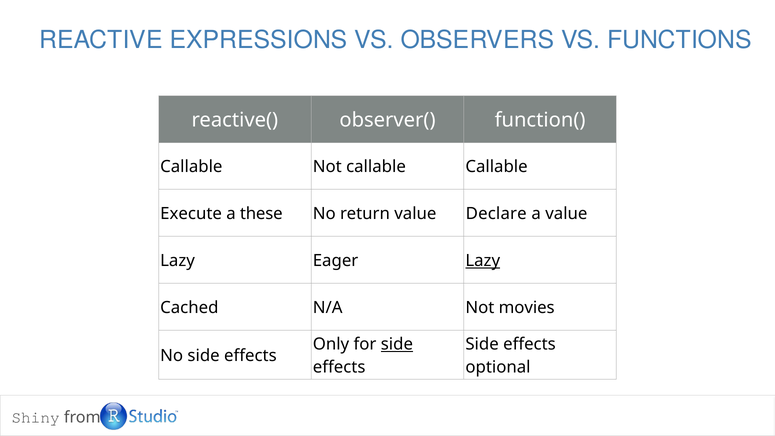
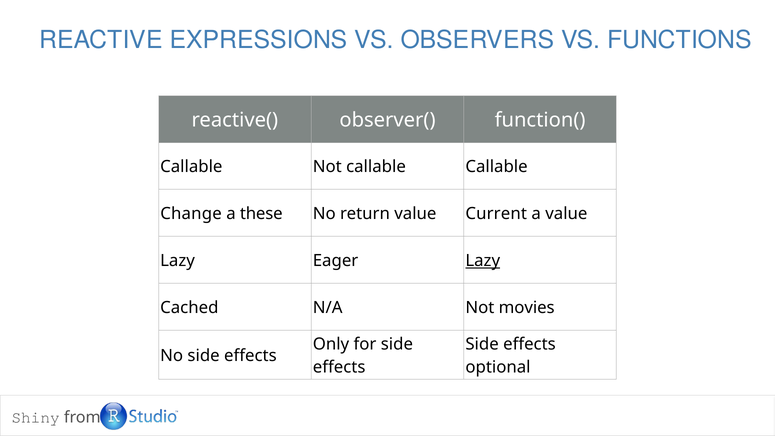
Execute: Execute -> Change (191, 214)
Declare: Declare -> Current (496, 214)
side underline: present -> none (397, 344)
